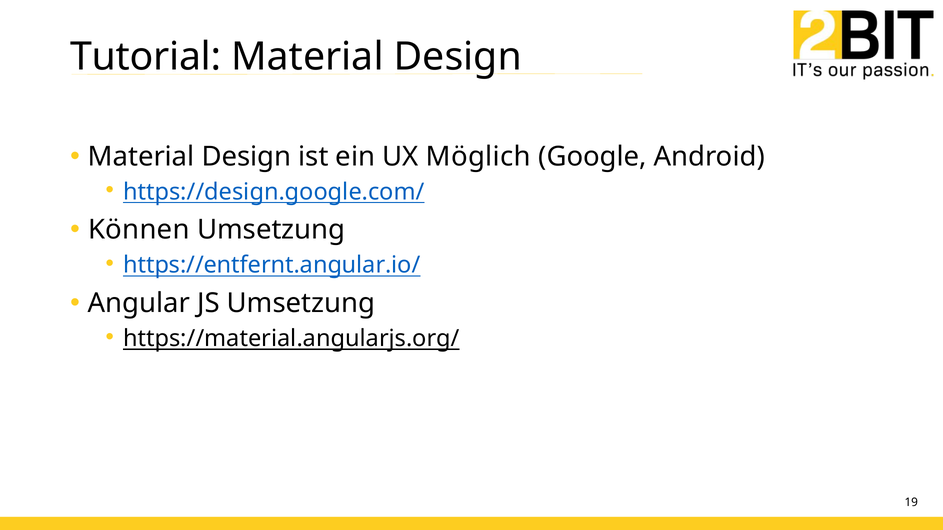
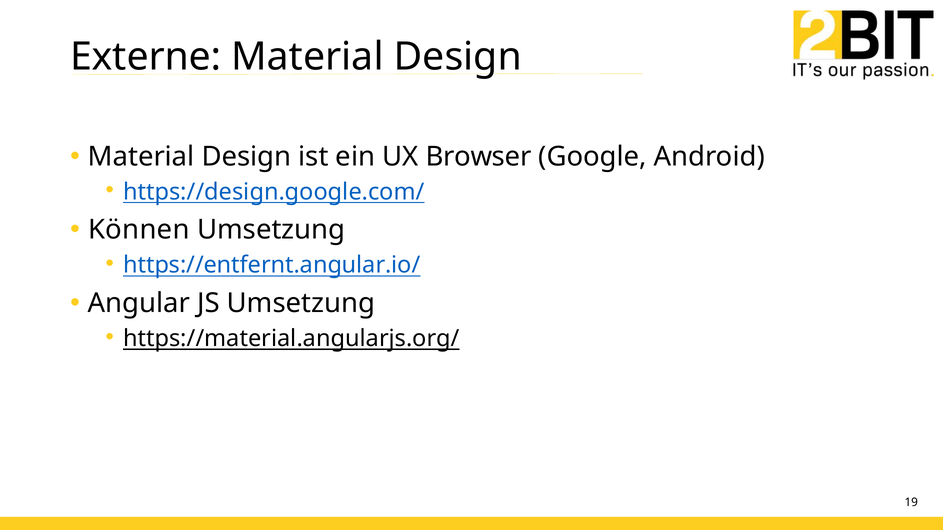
Tutorial: Tutorial -> Externe (146, 57)
Möglich: Möglich -> Browser (479, 157)
